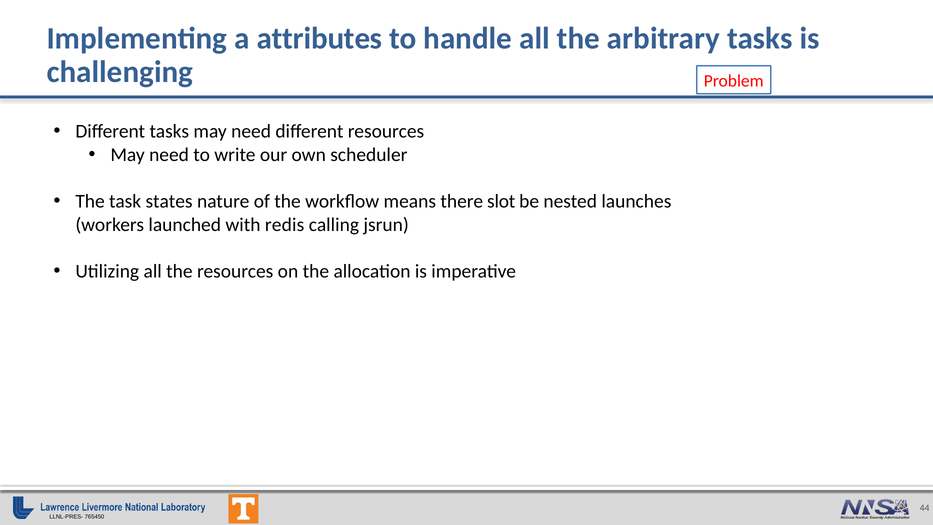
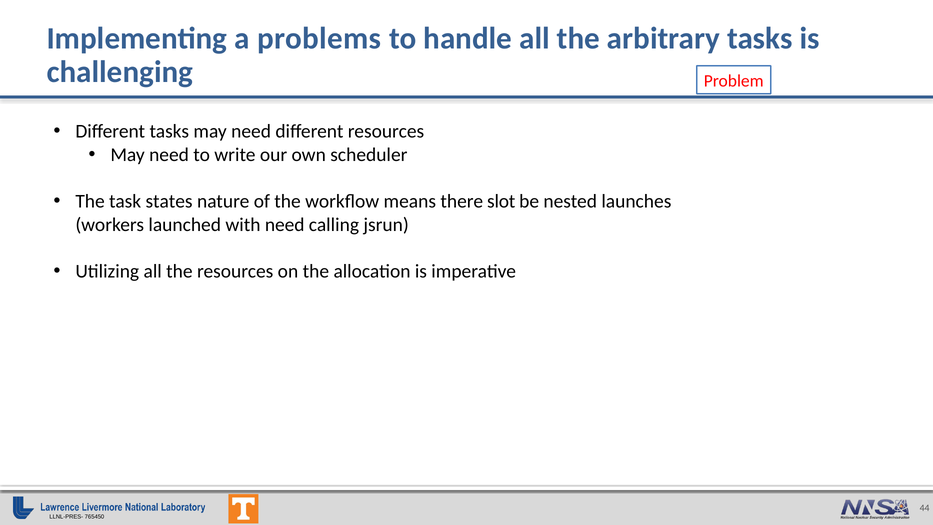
attributes: attributes -> problems (319, 38)
with redis: redis -> need (285, 225)
